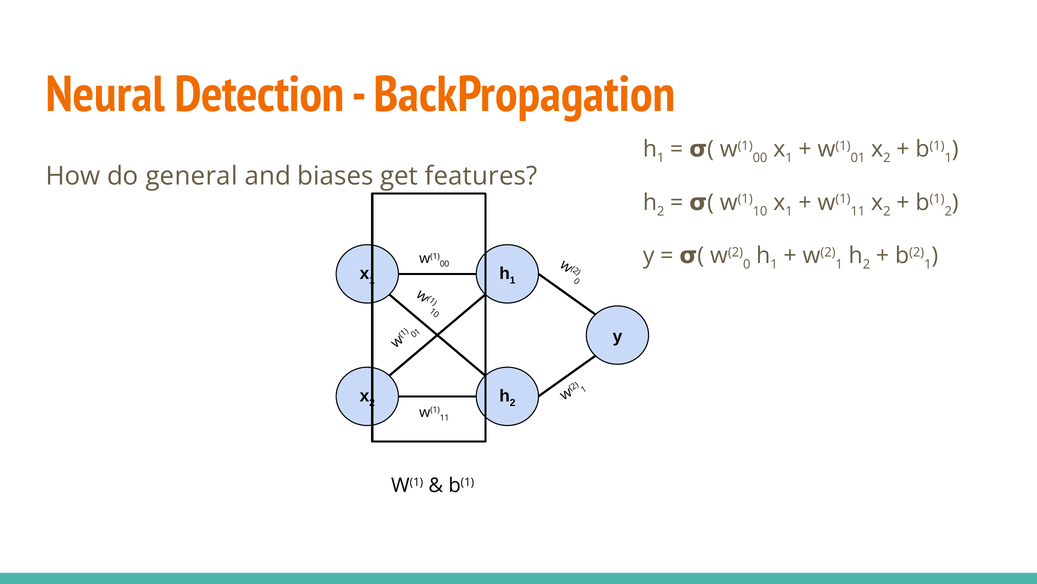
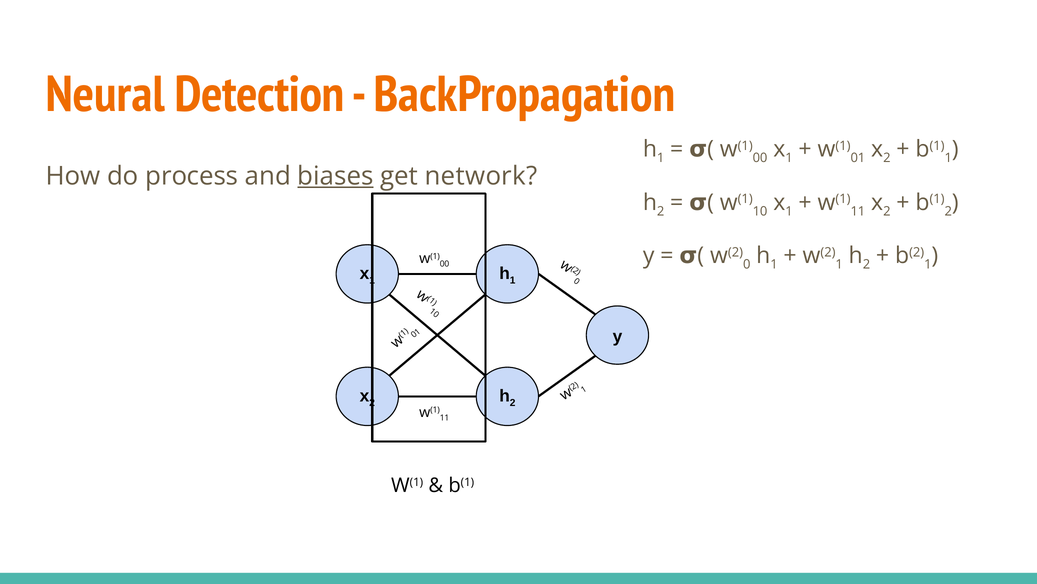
general: general -> process (192, 176)
biases underline: none -> present (335, 176)
features: features -> network (481, 176)
